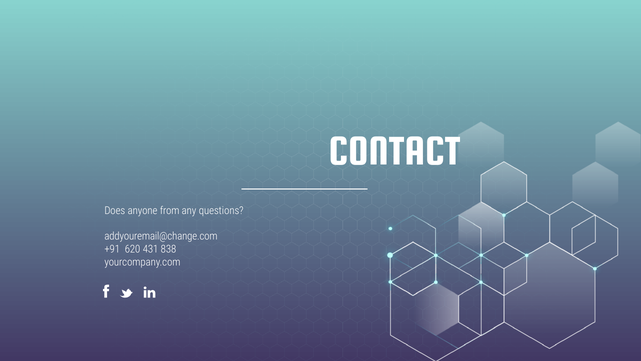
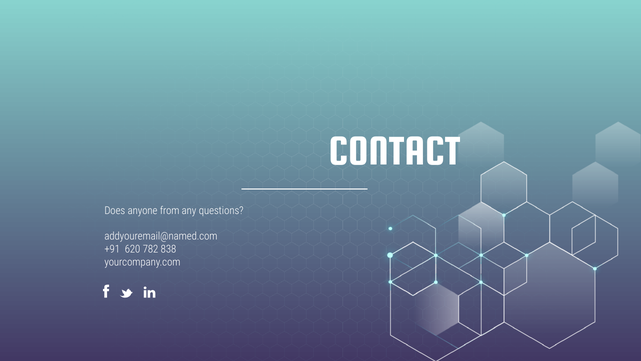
addyouremail@change.com: addyouremail@change.com -> addyouremail@named.com (161, 236)
431: 431 -> 782 (151, 249)
